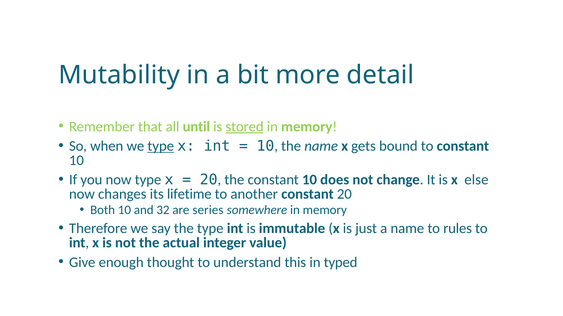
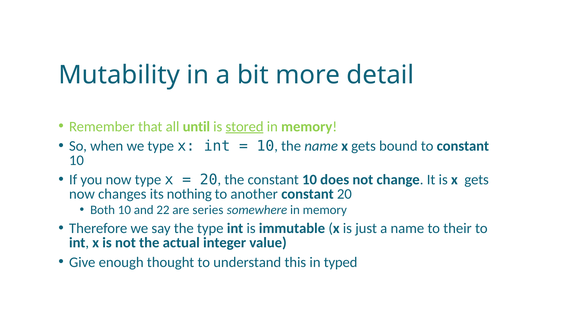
type underline: present -> none (161, 146)
is x else: else -> gets (477, 180)
lifetime: lifetime -> nothing (189, 194)
32: 32 -> 22 (163, 210)
rules: rules -> their (458, 229)
